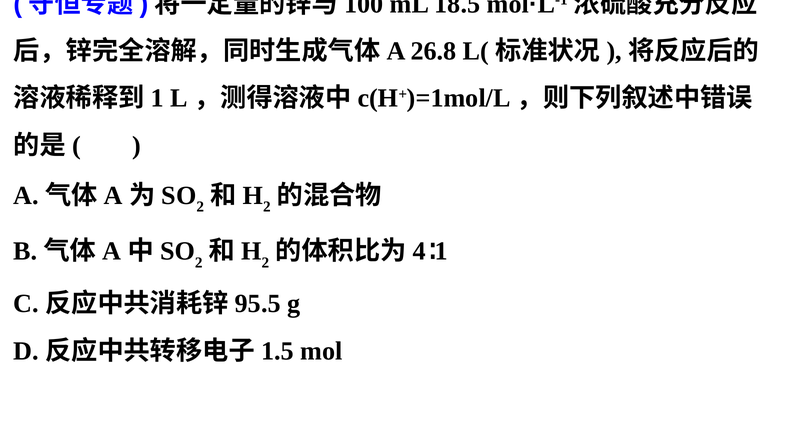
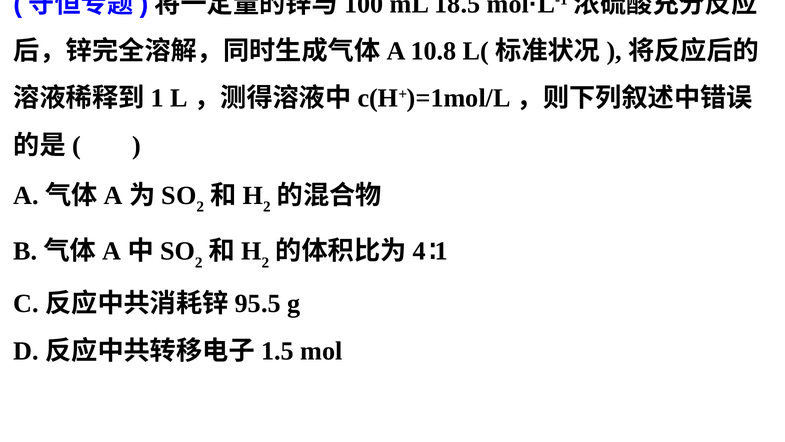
26.8: 26.8 -> 10.8 (433, 51)
